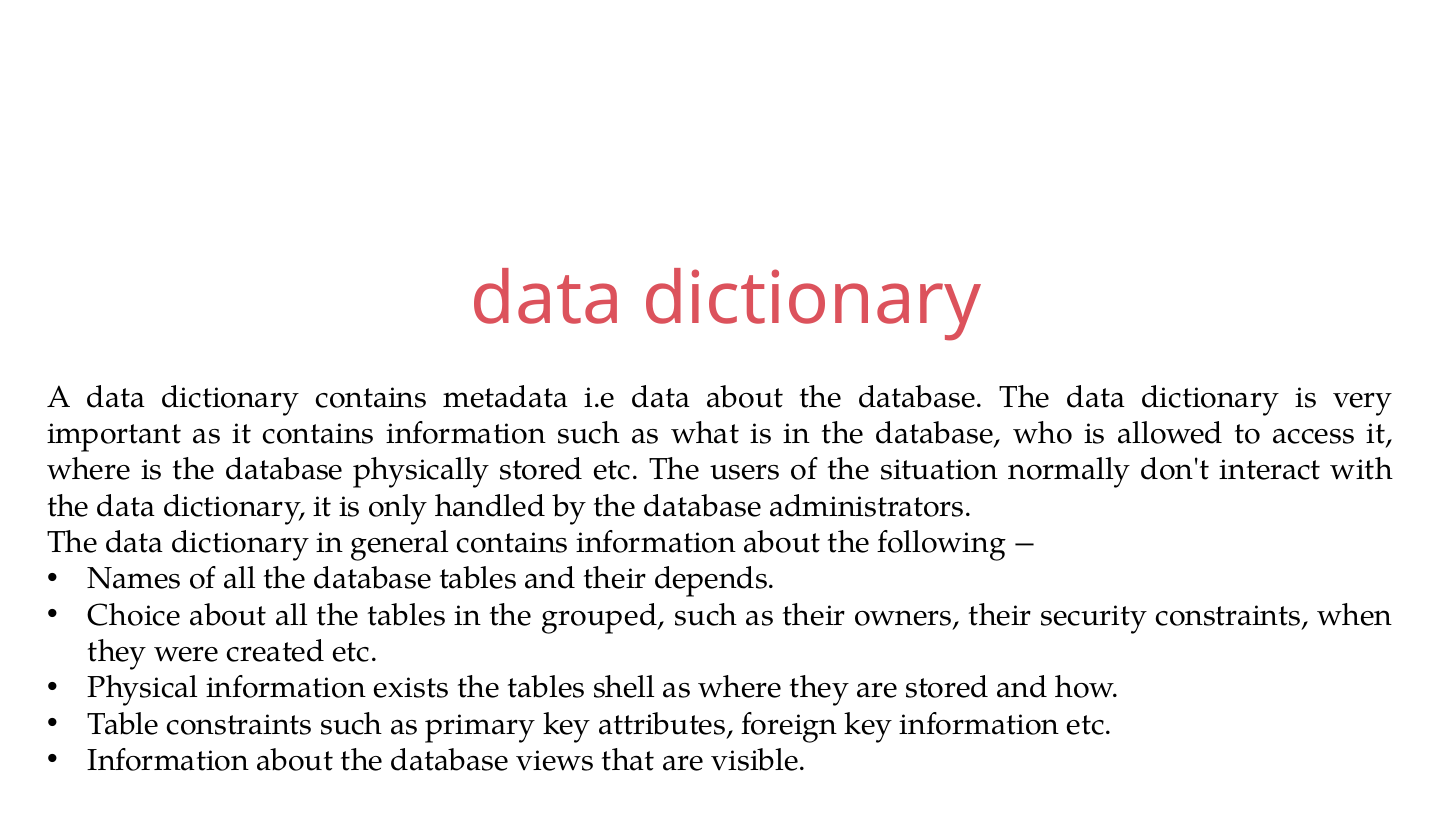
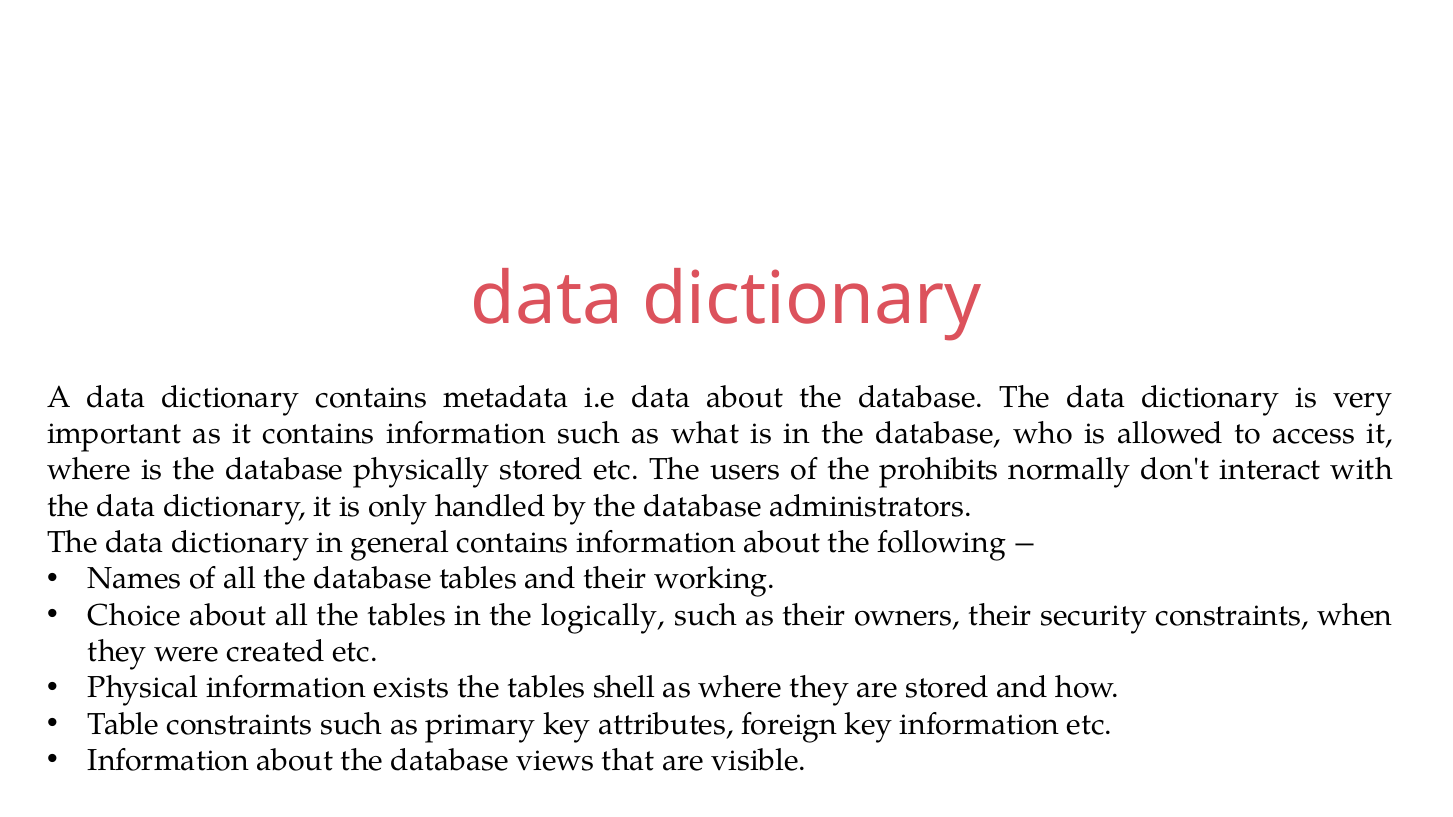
situation: situation -> prohibits (939, 470)
depends: depends -> working (715, 579)
grouped: grouped -> logically (603, 615)
